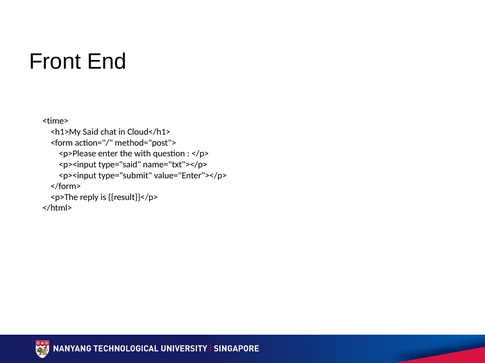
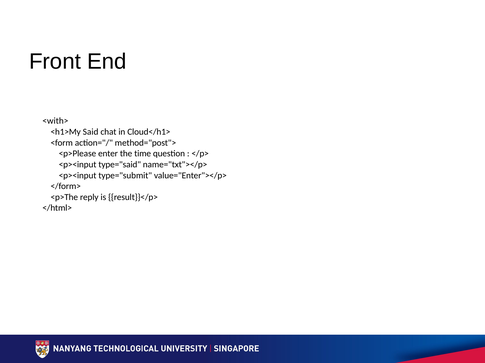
<time>: <time> -> <with> (55, 121)
with: with -> time (143, 154)
